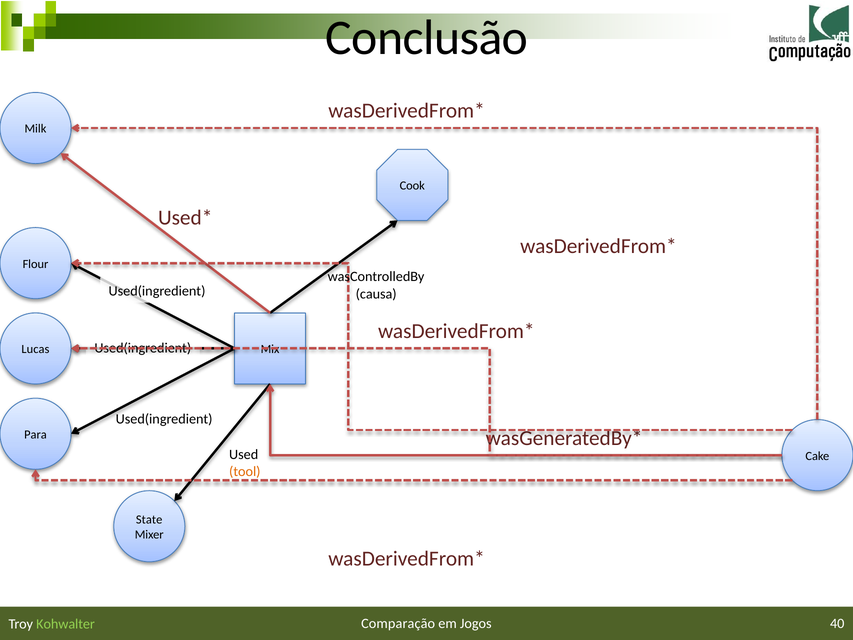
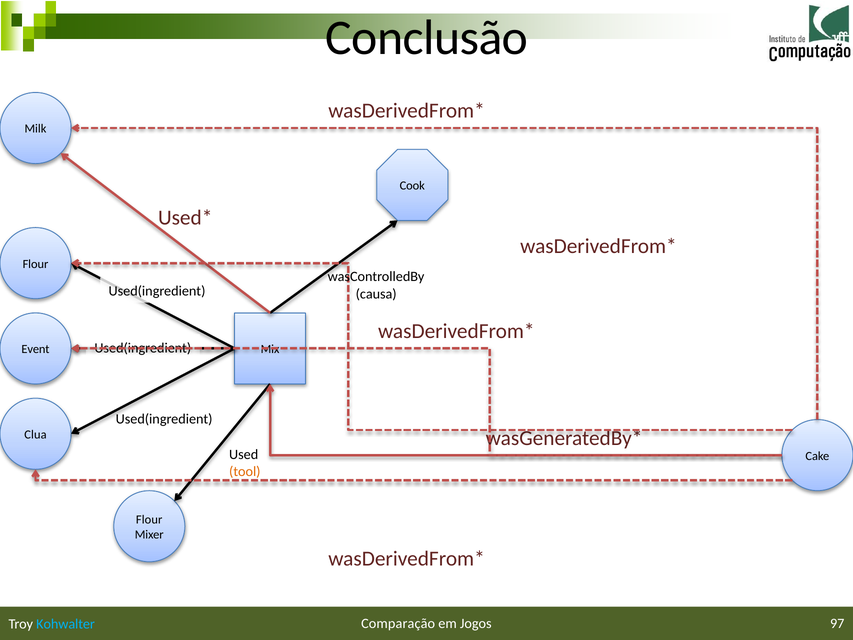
Lucas: Lucas -> Event (35, 349)
Para: Para -> Clua (35, 434)
State: State -> Flour (149, 519)
40: 40 -> 97 (837, 624)
Kohwalter colour: light green -> light blue (66, 624)
